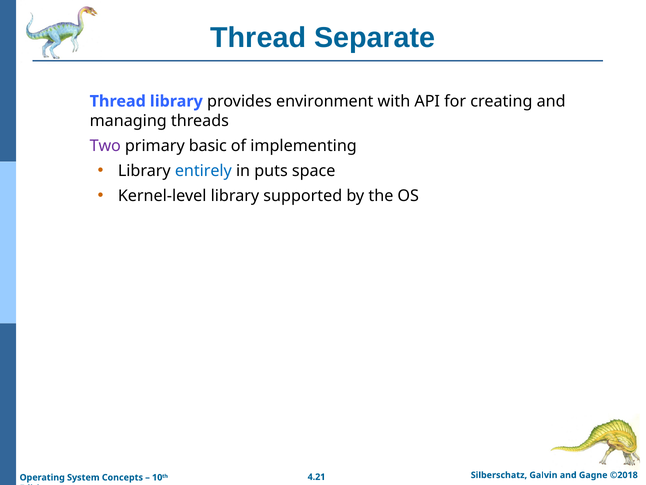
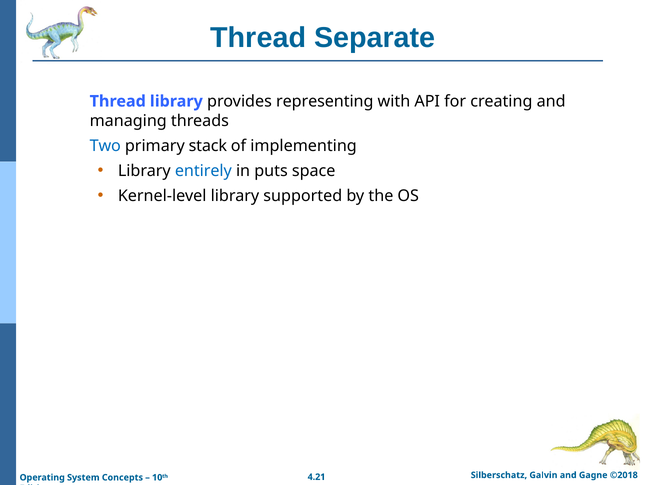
environment: environment -> representing (325, 101)
Two colour: purple -> blue (105, 146)
basic: basic -> stack (208, 146)
